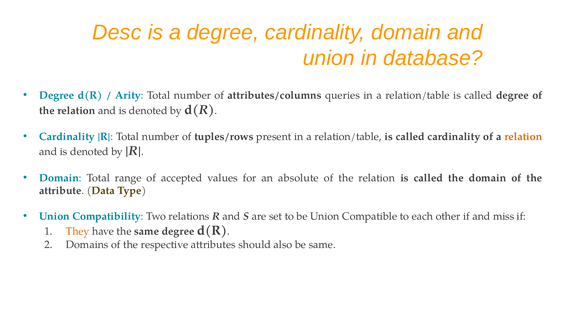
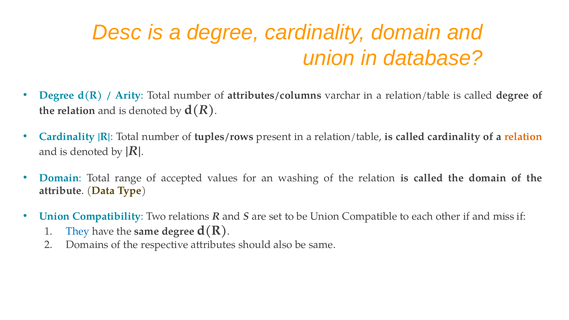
queries: queries -> varchar (343, 95)
absolute: absolute -> washing (299, 178)
They colour: orange -> blue (78, 231)
